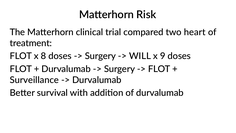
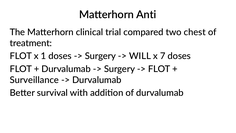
Risk: Risk -> Anti (146, 15)
heart: heart -> chest (195, 32)
8: 8 -> 1 (43, 56)
9: 9 -> 7 (163, 56)
